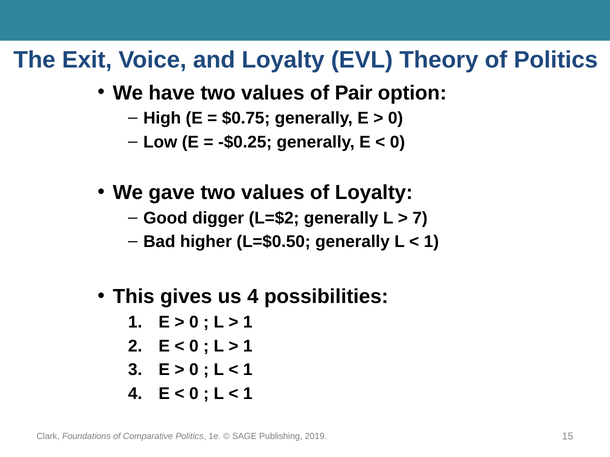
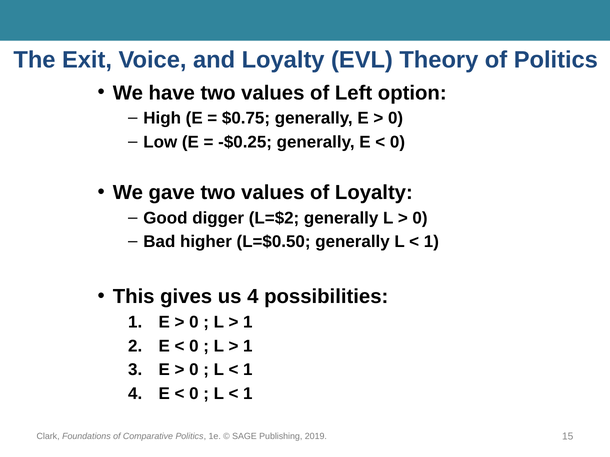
Pair: Pair -> Left (354, 93)
7: 7 -> 0 (420, 218)
